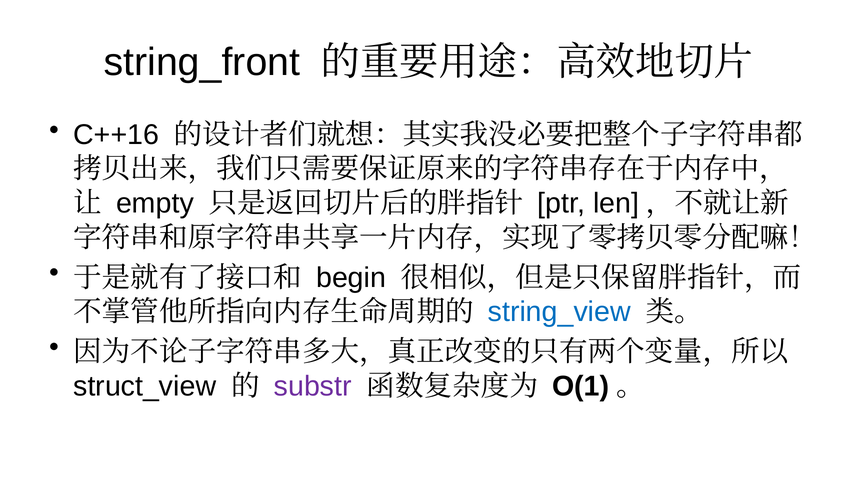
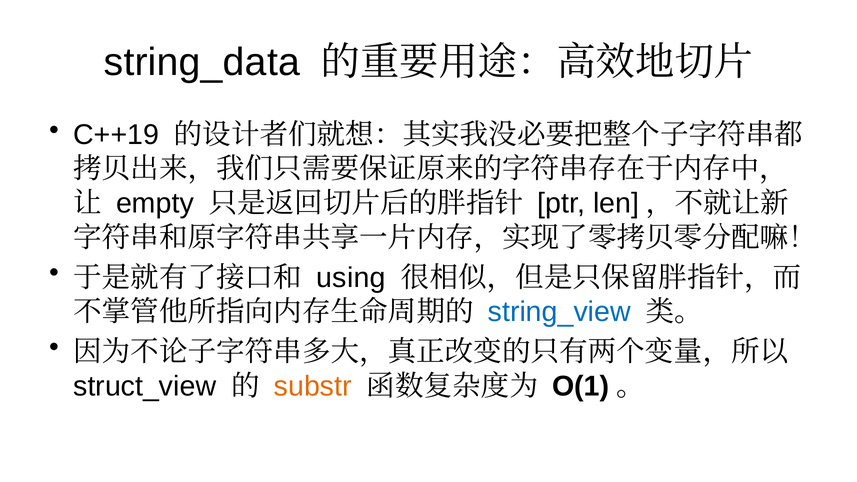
string_front: string_front -> string_data (202, 62)
C++16: C++16 -> C++19 (116, 135)
begin: begin -> using (351, 278)
substr colour: purple -> orange (313, 386)
